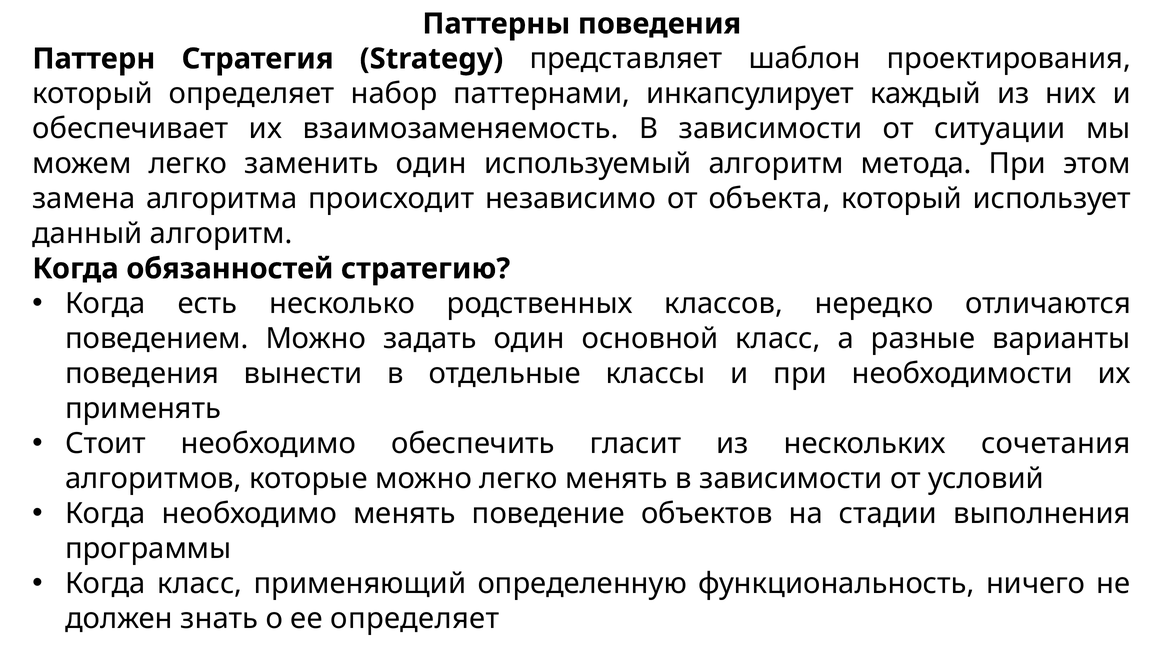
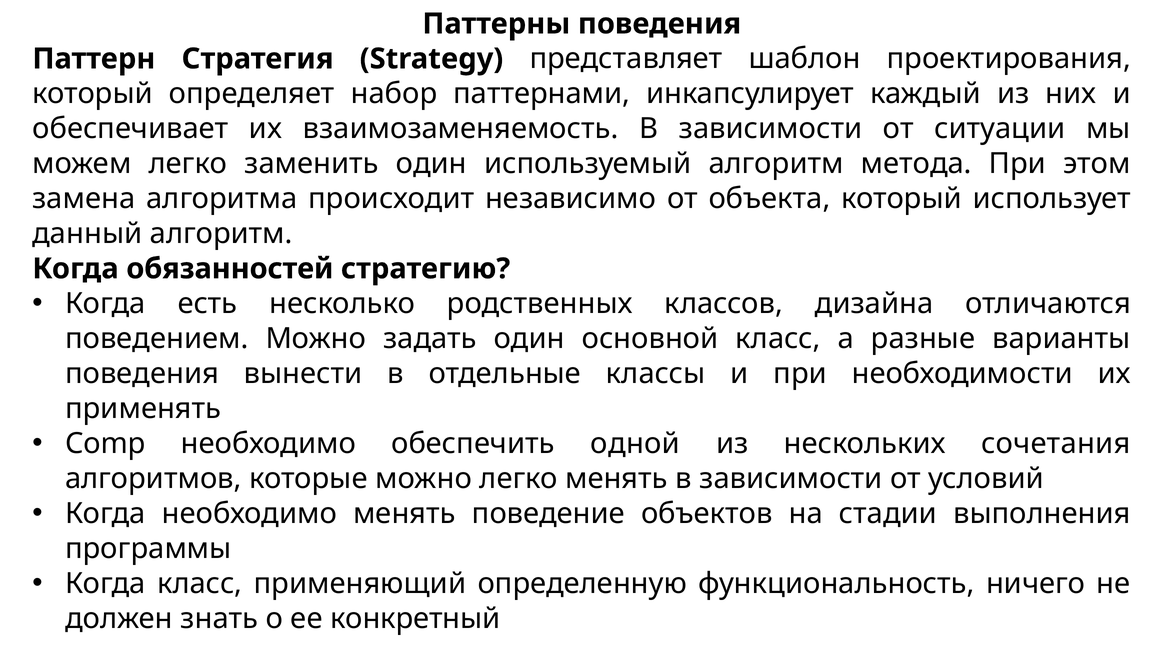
нередко: нередко -> дизайна (874, 304)
Стоит: Стоит -> Comp (106, 444)
гласит: гласит -> одной (635, 444)
ее определяет: определяет -> конкретный (415, 619)
